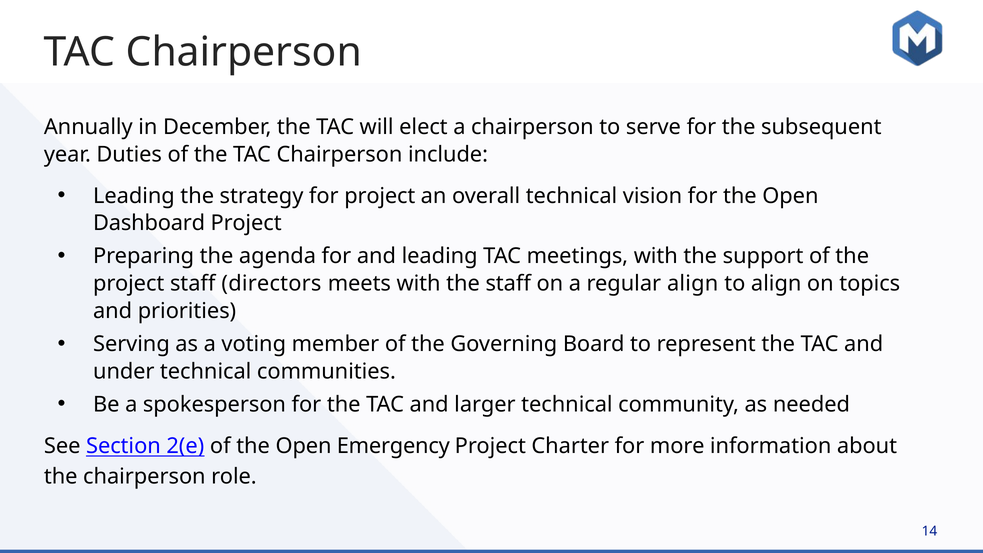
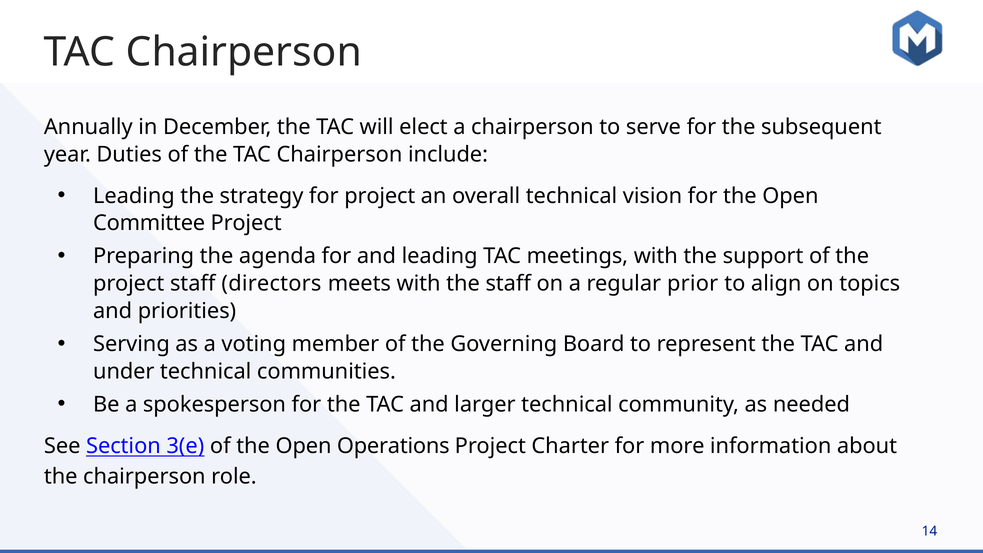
Dashboard: Dashboard -> Committee (149, 223)
regular align: align -> prior (693, 284)
2(e: 2(e -> 3(e (185, 446)
Emergency: Emergency -> Operations (393, 446)
